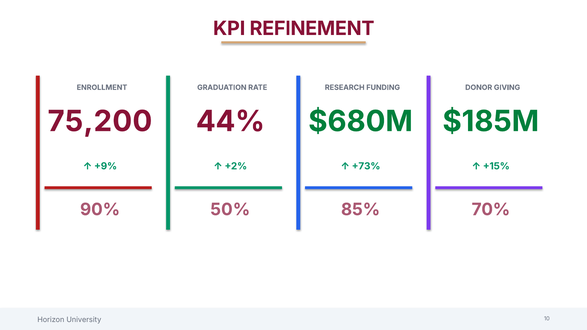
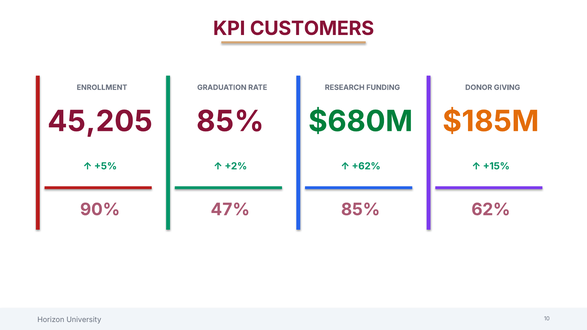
REFINEMENT: REFINEMENT -> CUSTOMERS (312, 28)
75,200: 75,200 -> 45,205 (100, 122)
44%: 44% -> 85% (230, 122)
$185M colour: green -> orange (491, 122)
+9%: +9% -> +5% (106, 166)
+73%: +73% -> +62% (366, 166)
50%: 50% -> 47% (230, 210)
70%: 70% -> 62% (491, 210)
